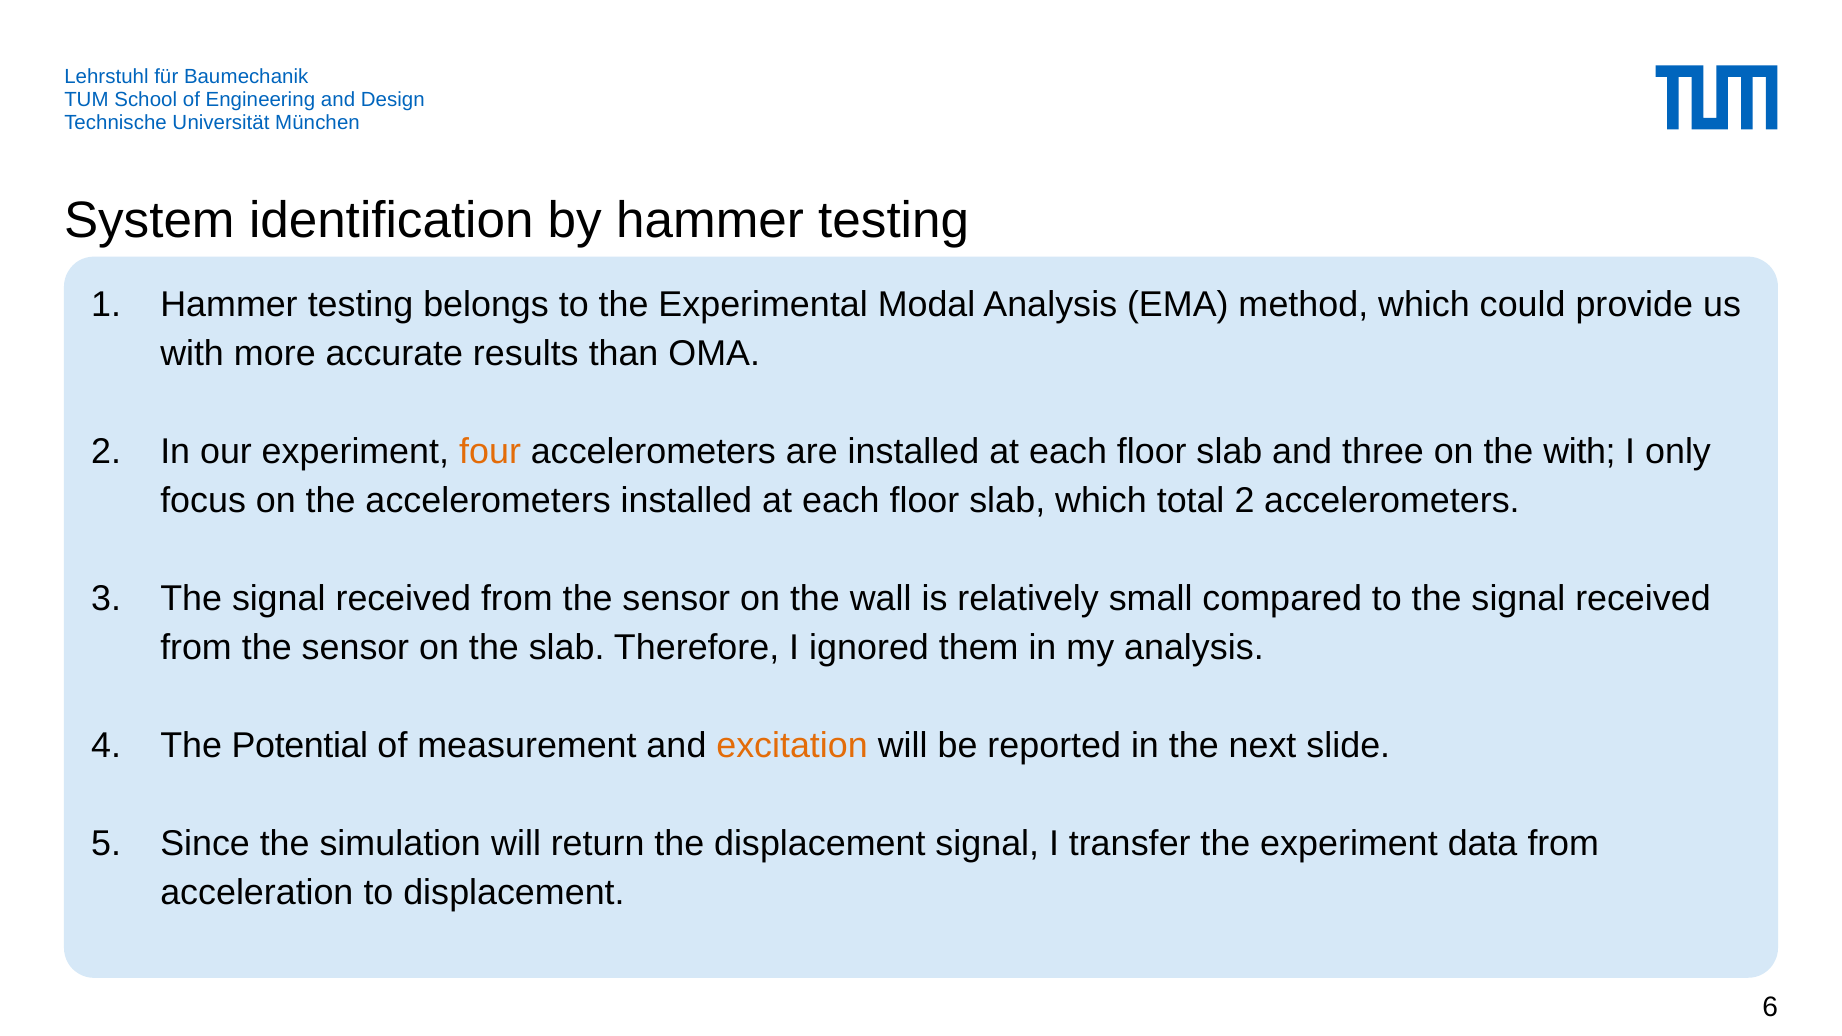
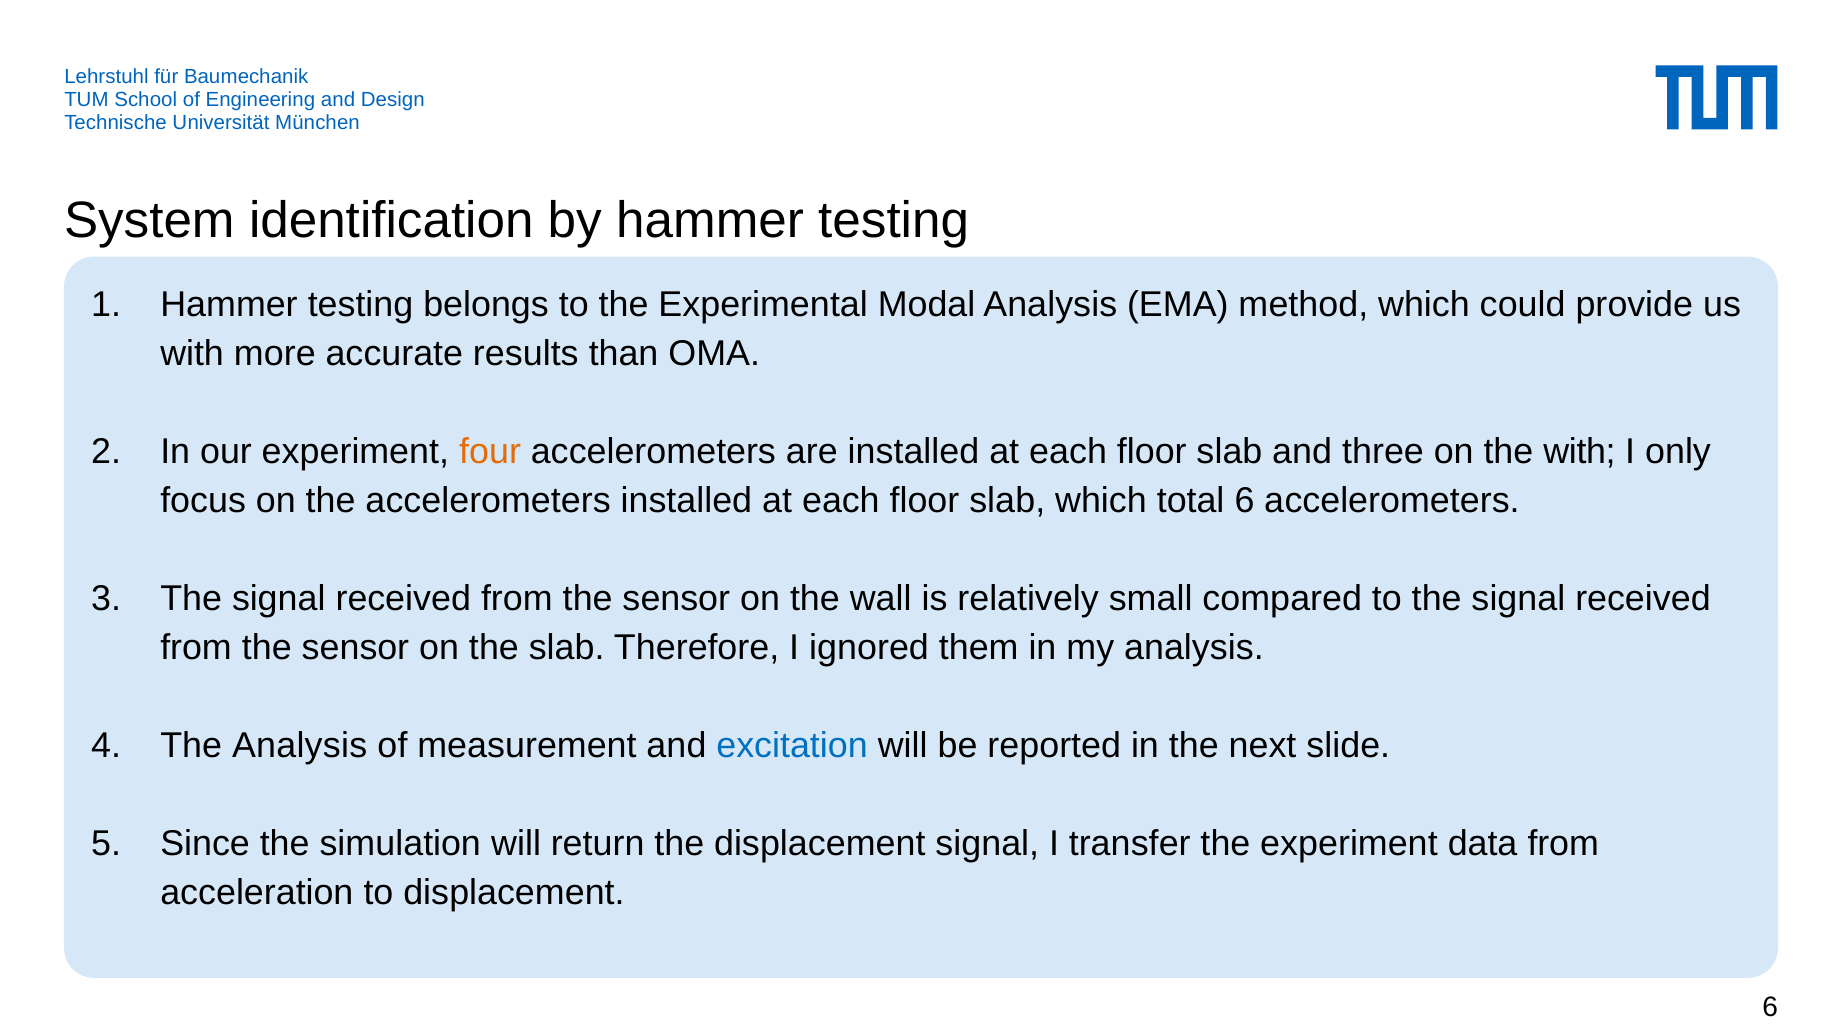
total 2: 2 -> 6 (1244, 501)
The Potential: Potential -> Analysis (300, 746)
excitation colour: orange -> blue (792, 746)
